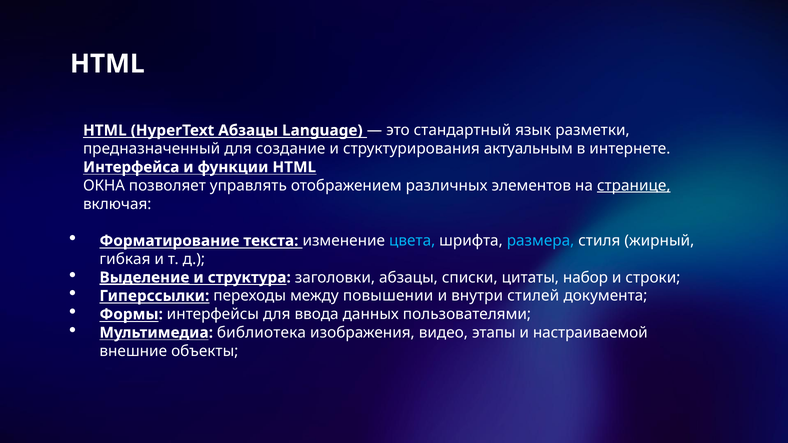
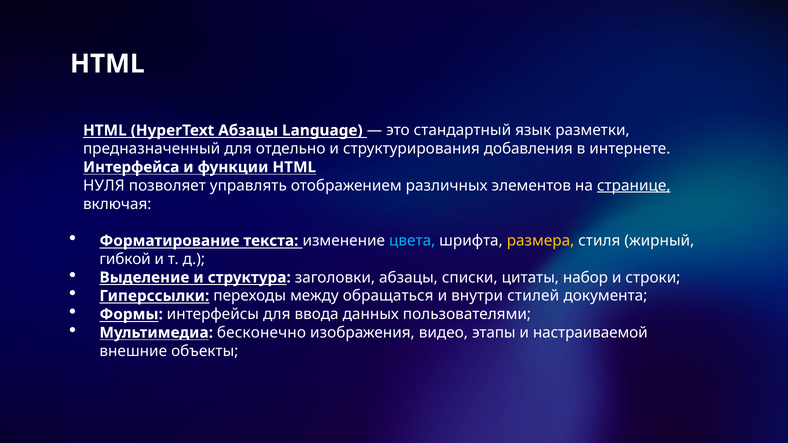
создание: создание -> отдельно (291, 149)
актуальным: актуальным -> добавления (528, 149)
ОКНА: ОКНА -> НУЛЯ (104, 186)
размера colour: light blue -> yellow (541, 241)
гибкая: гибкая -> гибкой (125, 259)
Выделение underline: present -> none (144, 278)
повышении: повышении -> обращаться (388, 296)
библиотека: библиотека -> бесконечно (261, 333)
